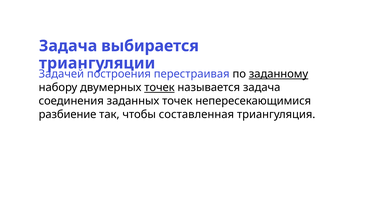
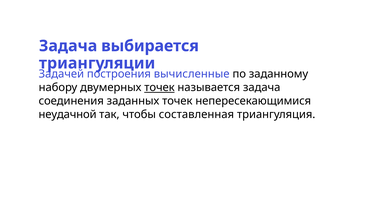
перестраивая: перестраивая -> вычисленные (192, 74)
заданному underline: present -> none (279, 74)
разбиение: разбиение -> неудачной (68, 114)
